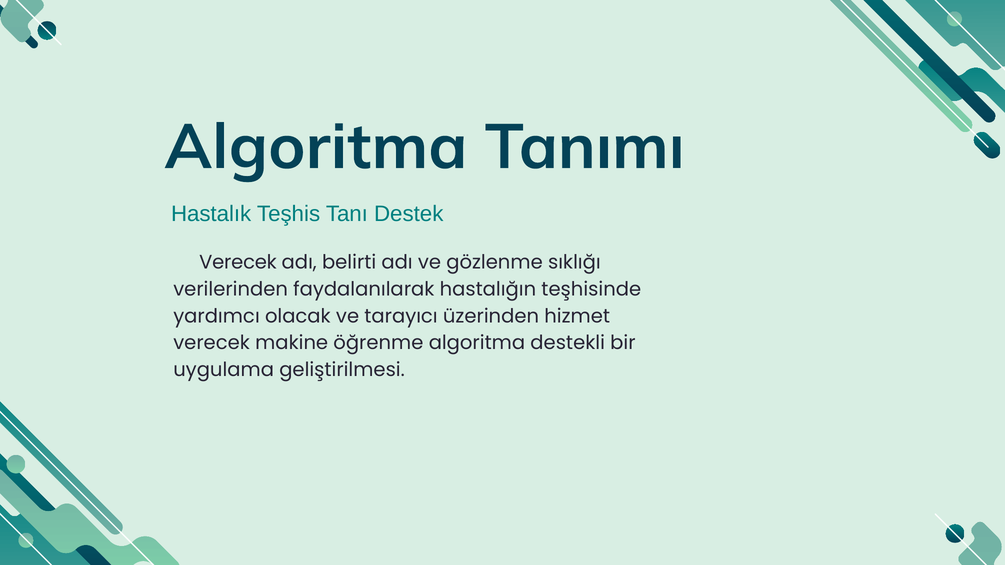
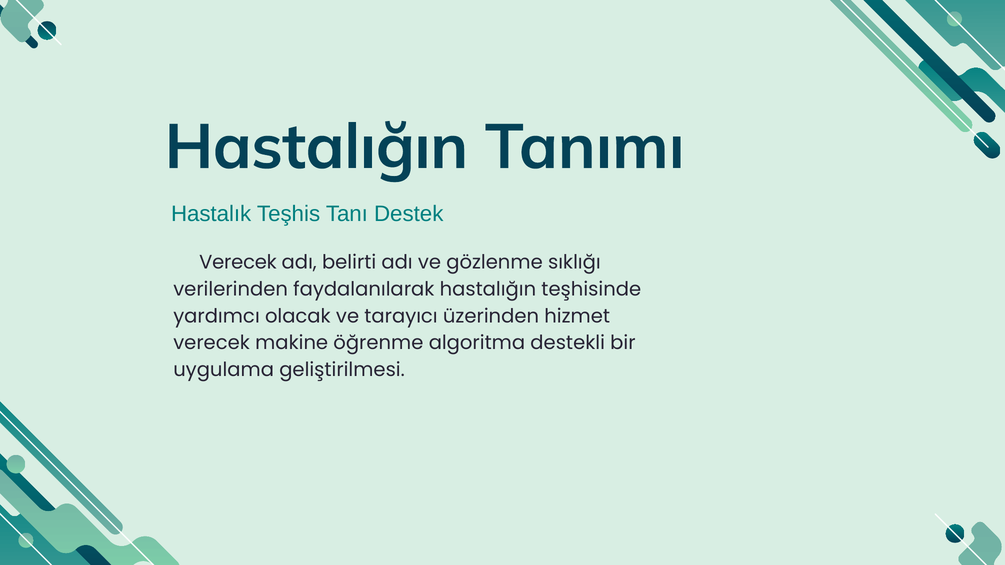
Algoritma: Algoritma -> Hastalığın (316, 147)
